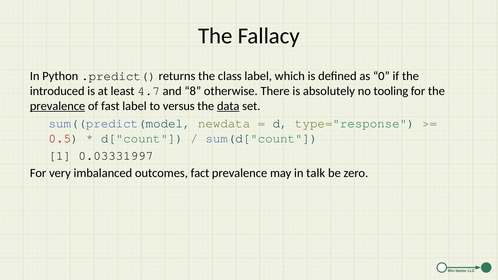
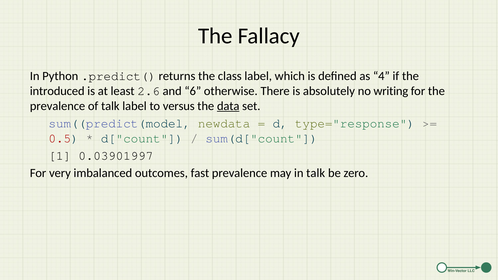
0: 0 -> 4 (381, 76)
4.7: 4.7 -> 2.6 (149, 91)
8: 8 -> 6 (193, 91)
tooling: tooling -> writing (391, 91)
prevalence underline: present -> none (58, 106)
of fast: fast -> talk (110, 106)
0.03331997: 0.03331997 -> 0.03901997 (116, 156)
fact: fact -> fast (200, 173)
